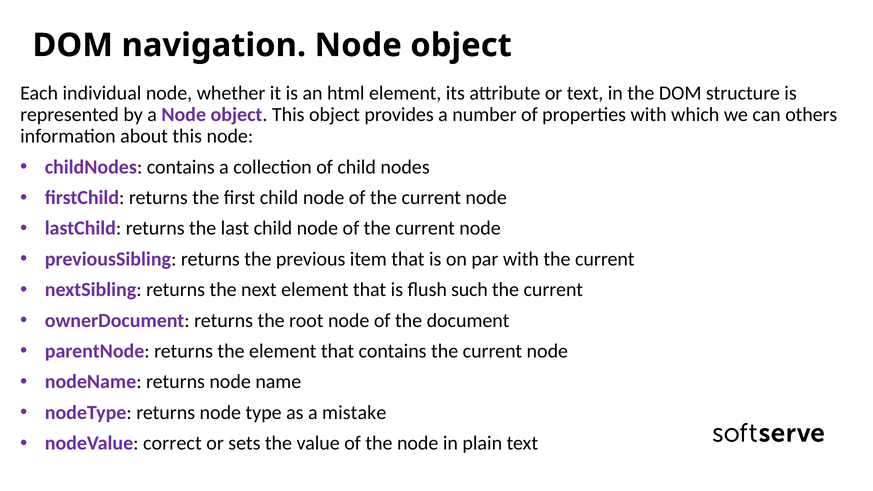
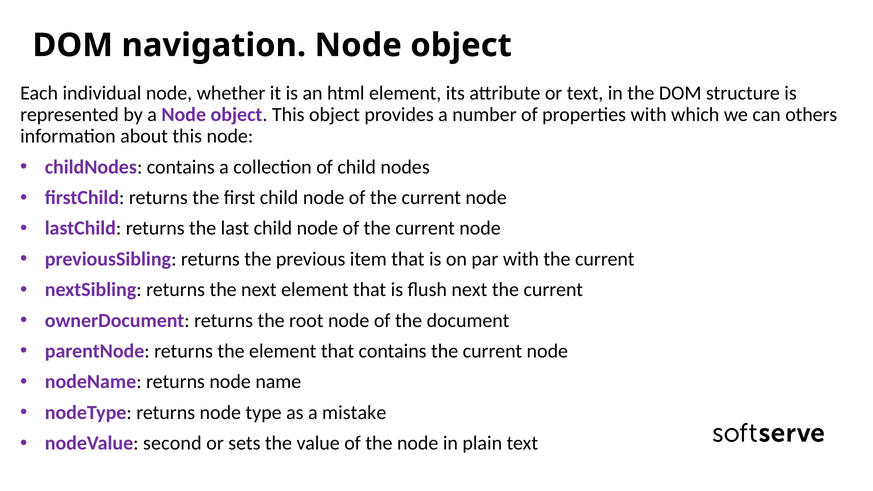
flush such: such -> next (469, 290)
correct: correct -> second (172, 443)
